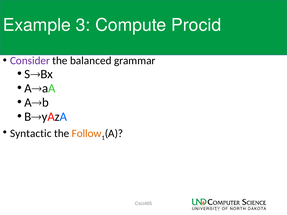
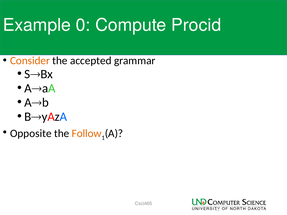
3: 3 -> 0 (83, 25)
Consider colour: purple -> orange (30, 61)
balanced: balanced -> accepted (91, 61)
Syntactic: Syntactic -> Opposite (31, 134)
